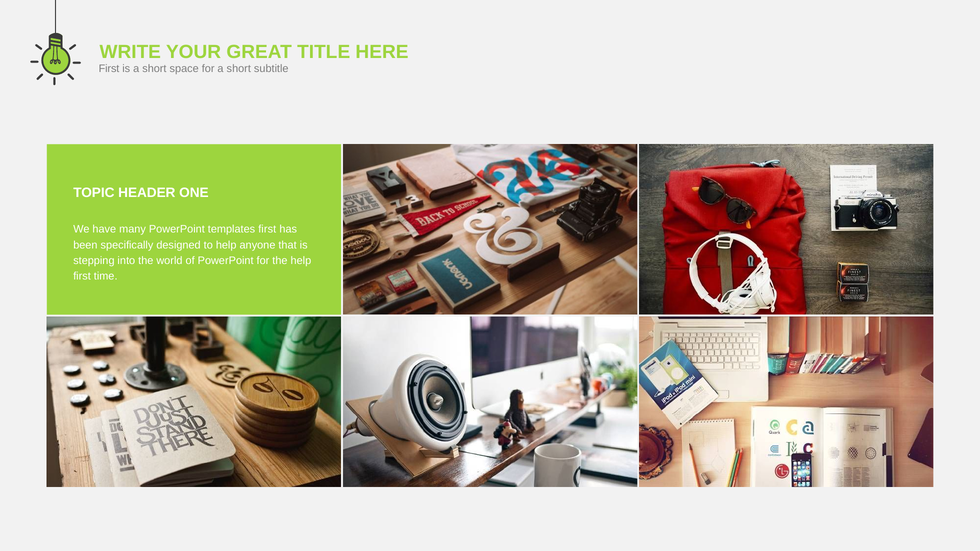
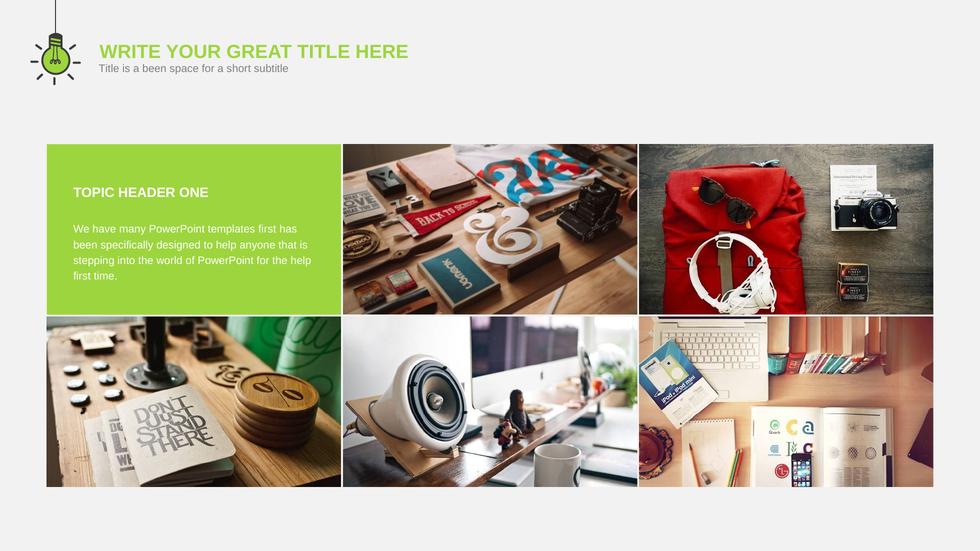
First: First -> Title (109, 69)
is a short: short -> been (154, 69)
